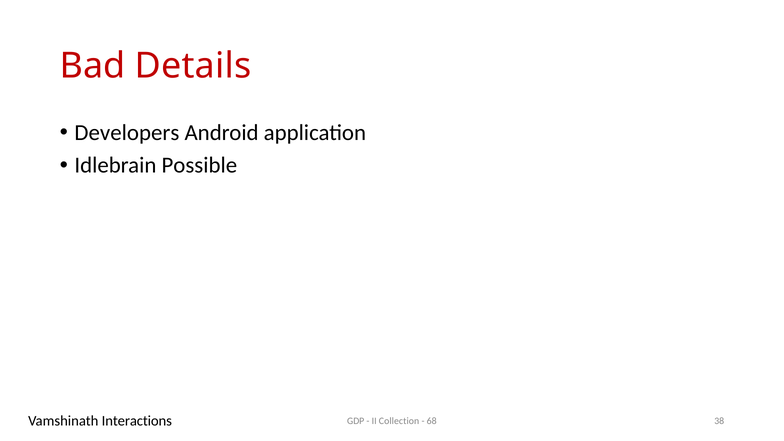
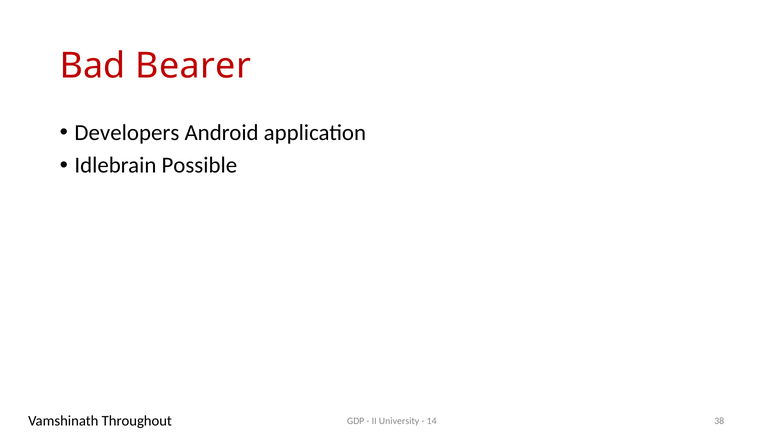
Details: Details -> Bearer (193, 66)
Interactions: Interactions -> Throughout (137, 421)
Collection: Collection -> University (399, 421)
68: 68 -> 14 (432, 421)
